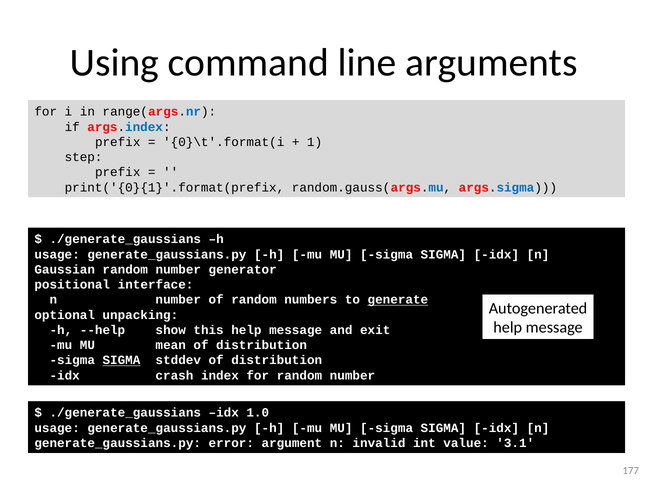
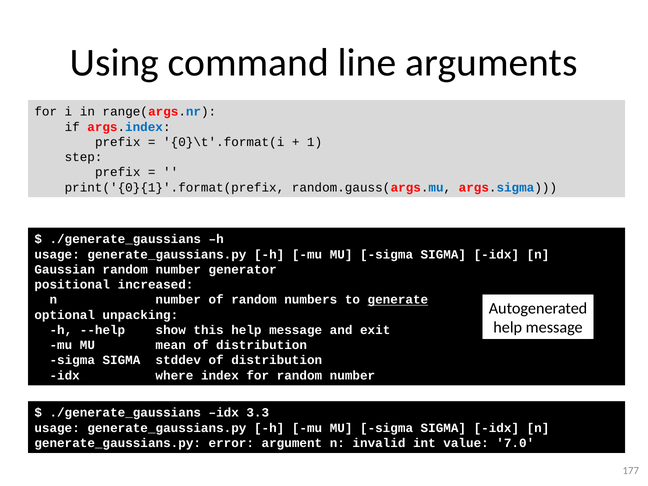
interface: interface -> increased (156, 285)
SIGMA underline: present -> none (121, 360)
crash: crash -> where (174, 375)
1.0: 1.0 -> 3.3 (258, 413)
3.1: 3.1 -> 7.0 (515, 443)
